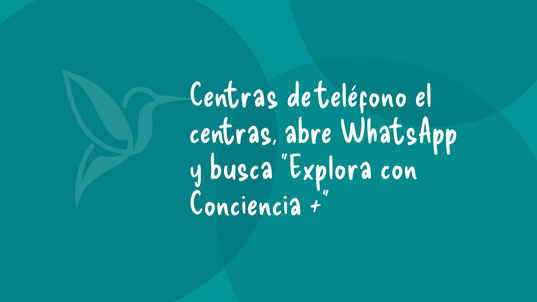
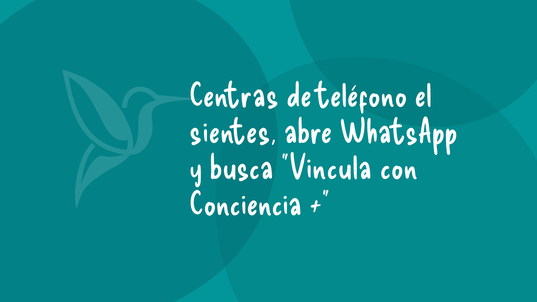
centras: centras -> sientes (233, 132)
Explora: Explora -> Vincula (327, 168)
